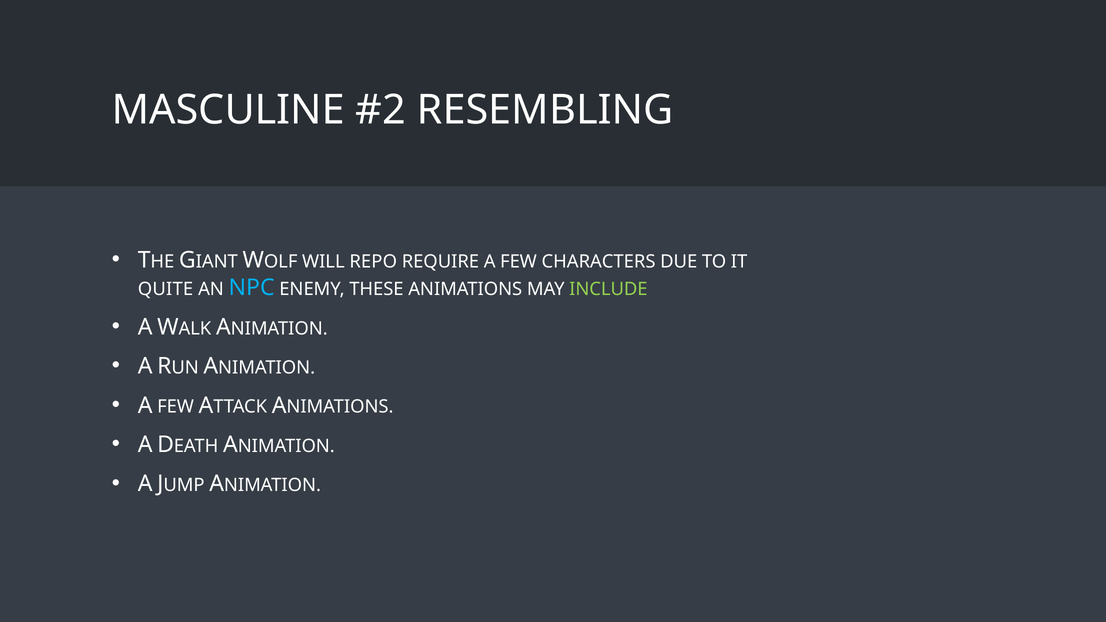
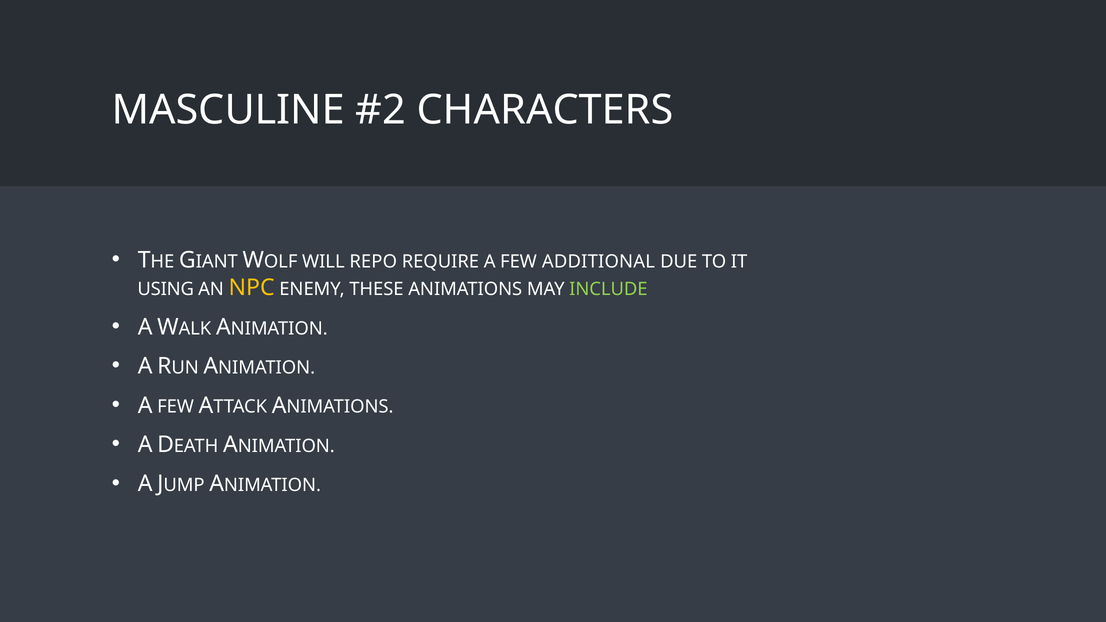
RESEMBLING: RESEMBLING -> CHARACTERS (545, 110)
CHARACTERS: CHARACTERS -> ADDITIONAL (598, 262)
QUITE: QUITE -> USING (166, 289)
NPC colour: light blue -> yellow (252, 288)
